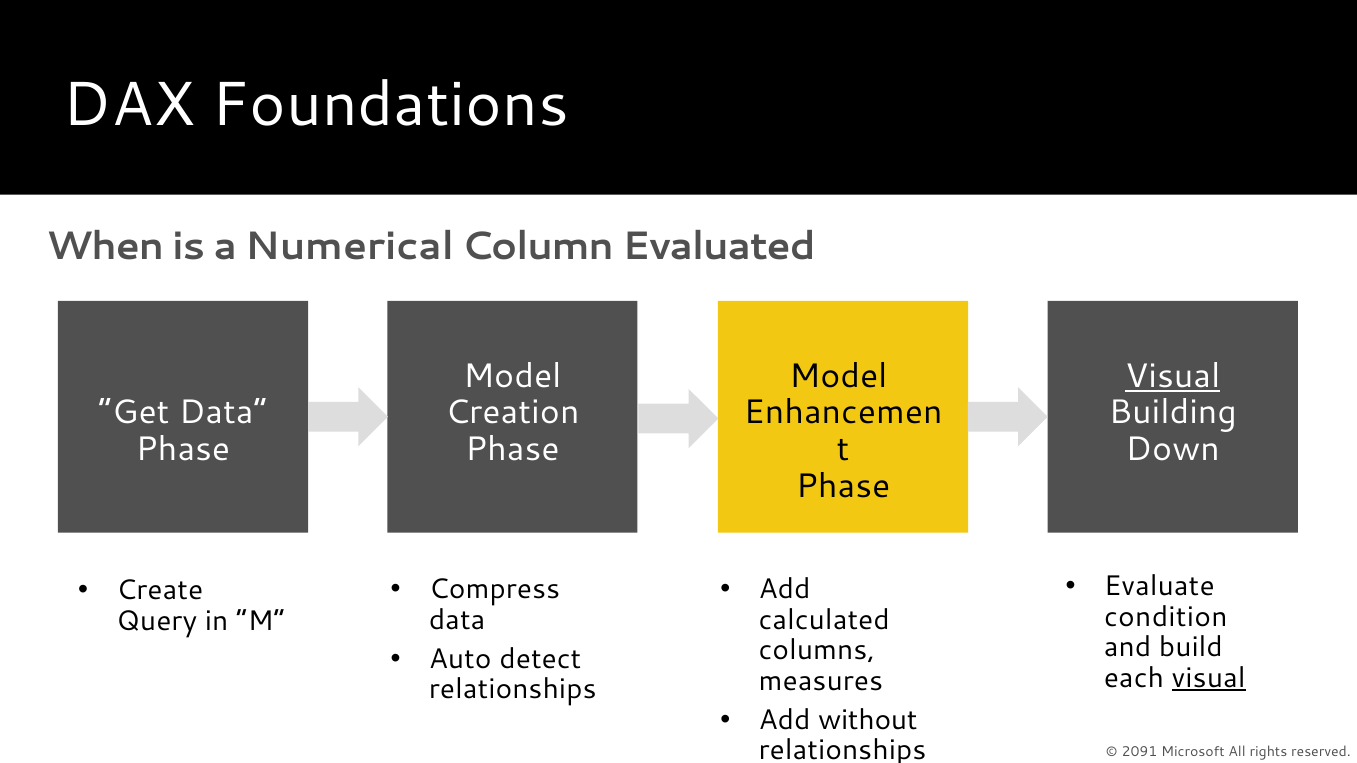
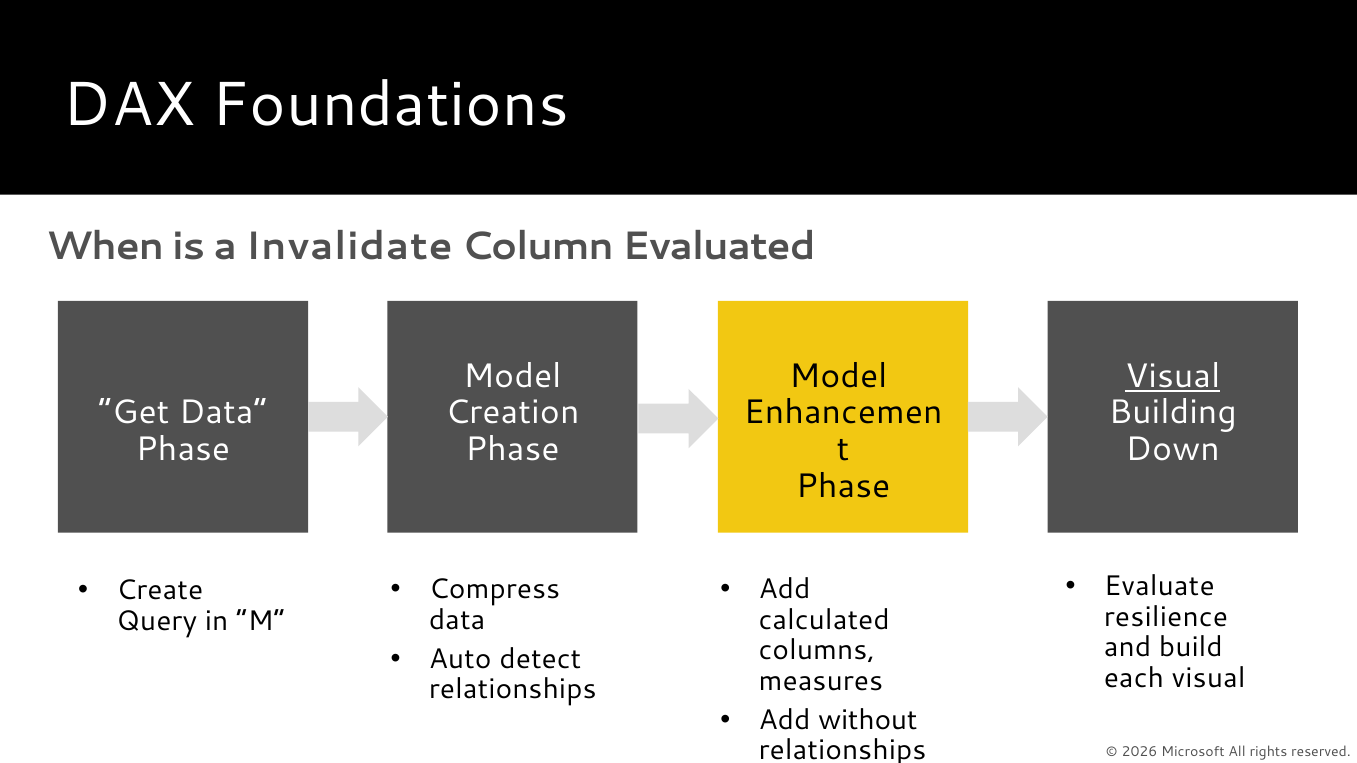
Numerical: Numerical -> Invalidate (349, 246)
condition: condition -> resilience (1166, 617)
visual underline: present -> none (1209, 678)
2091: 2091 -> 2026 (1139, 752)
